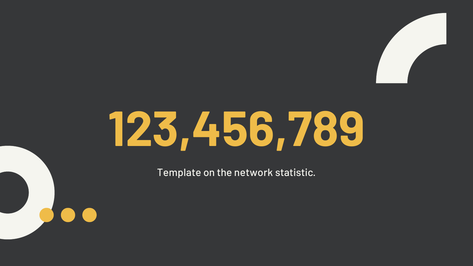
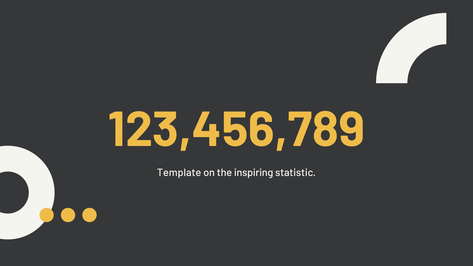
network: network -> inspiring (254, 173)
